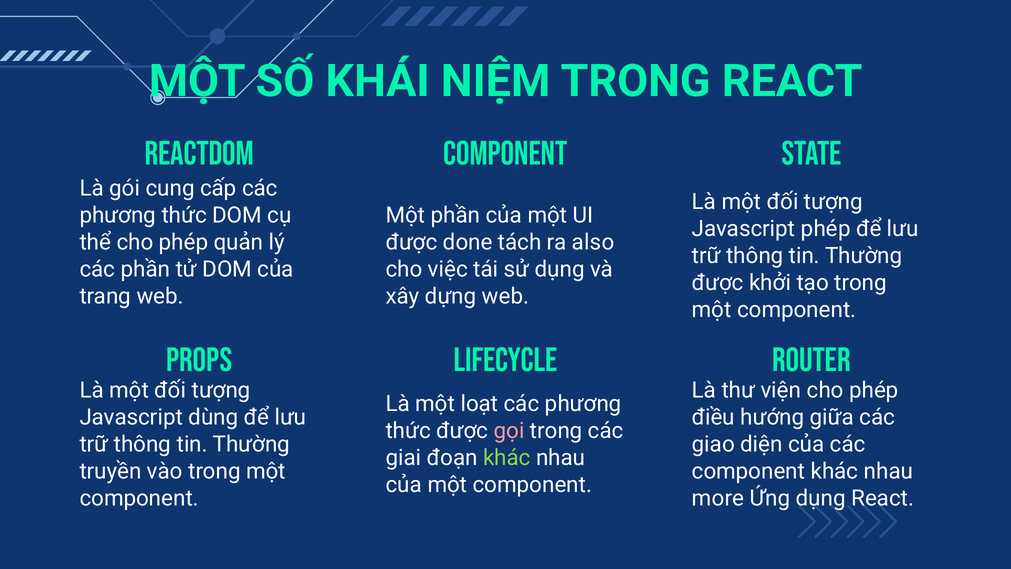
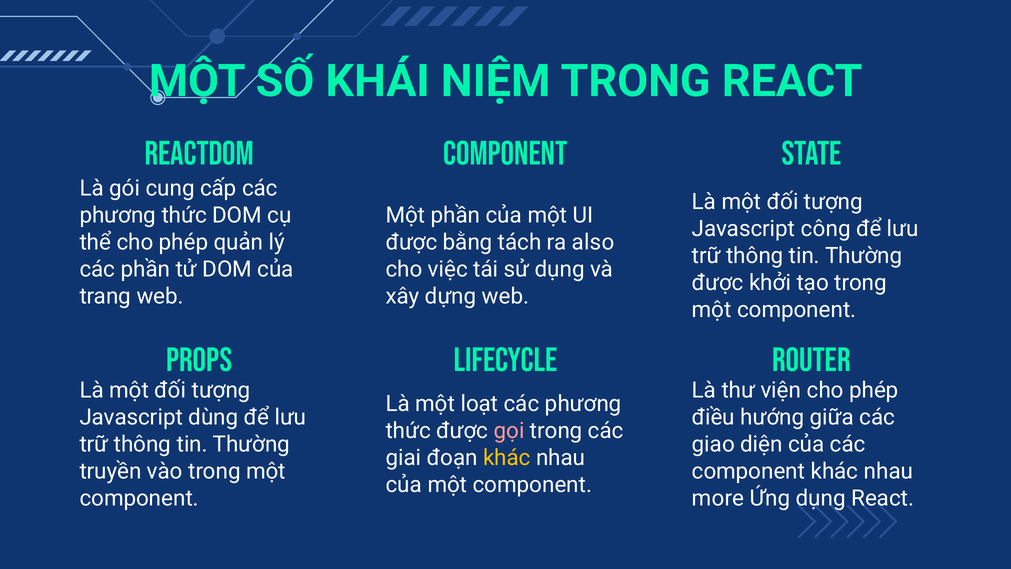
Javascript phép: phép -> công (826, 229)
done: done -> bằng (468, 242)
khác colour: light green -> yellow (507, 458)
